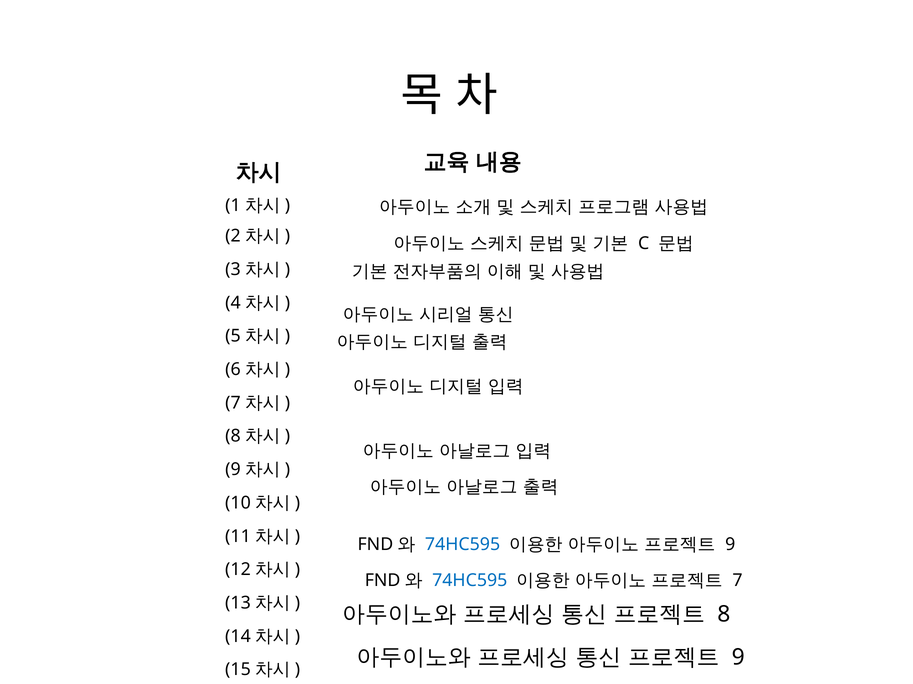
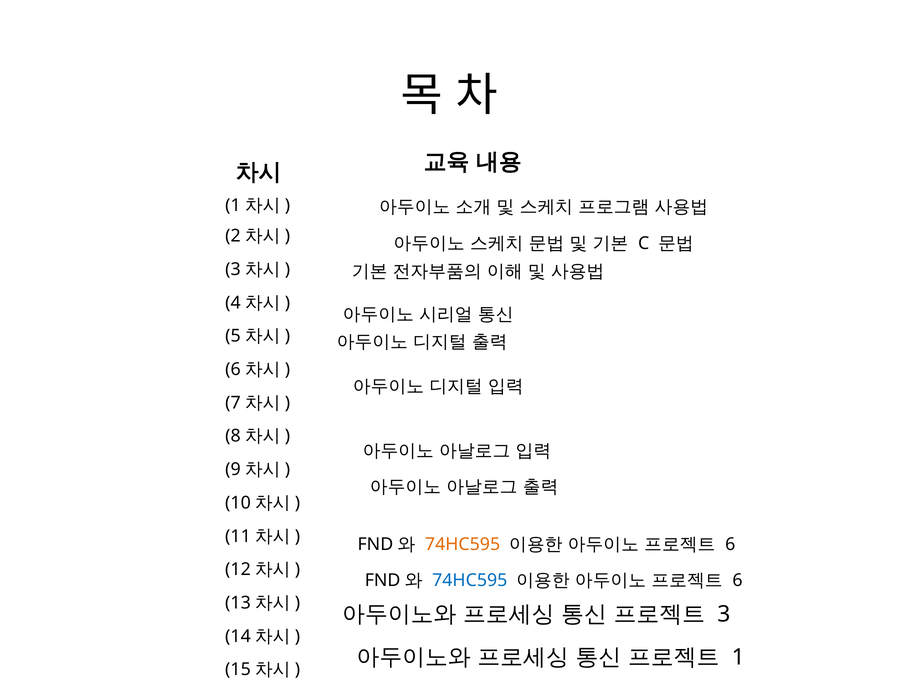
74HC595 colour: blue -> orange (463, 545)
9: 9 -> 6 (730, 545)
7: 7 -> 6 (737, 581)
8: 8 -> 3 (724, 615)
9: 9 -> 1 (738, 658)
